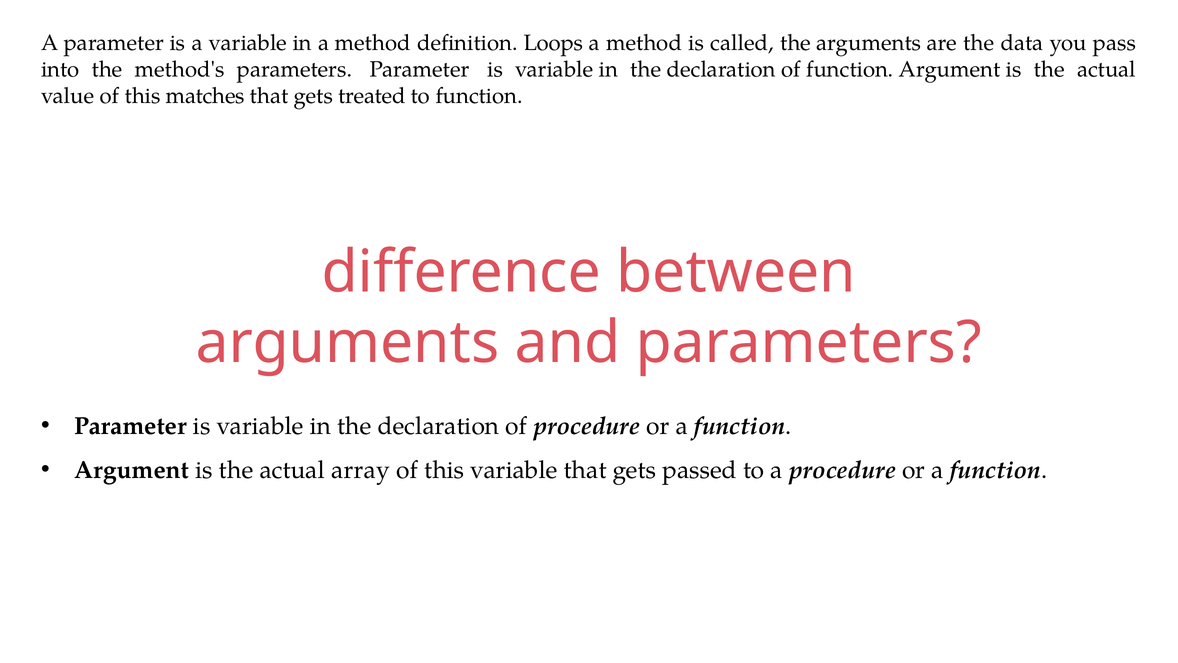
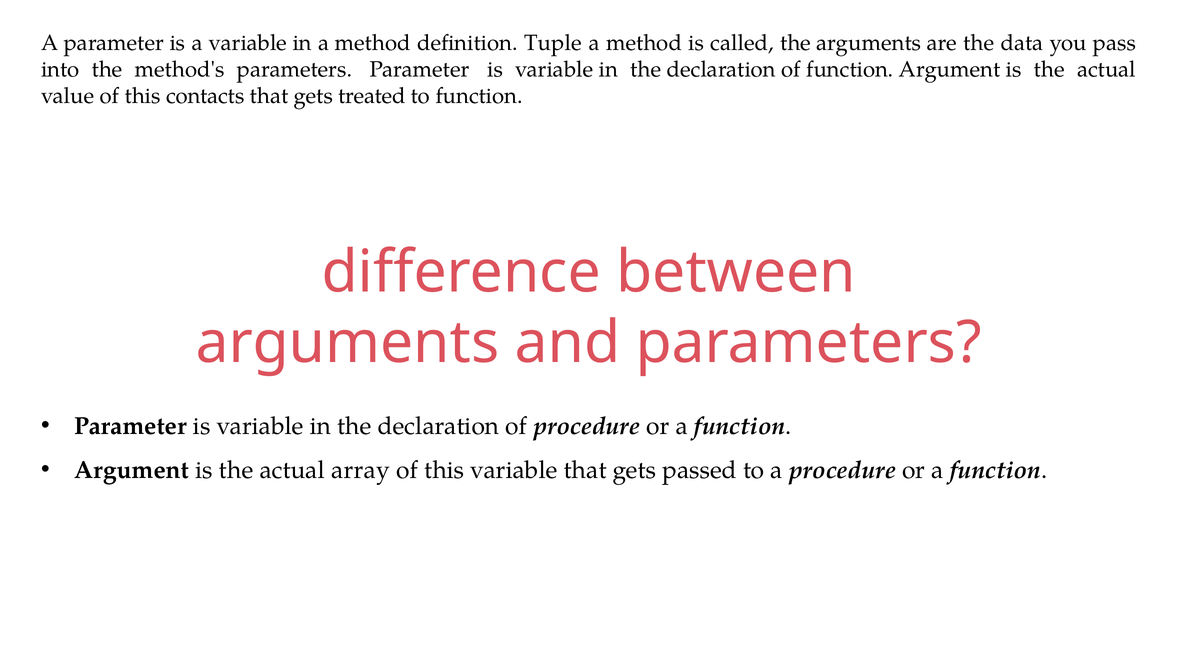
Loops: Loops -> Tuple (553, 43)
matches: matches -> contacts (205, 96)
